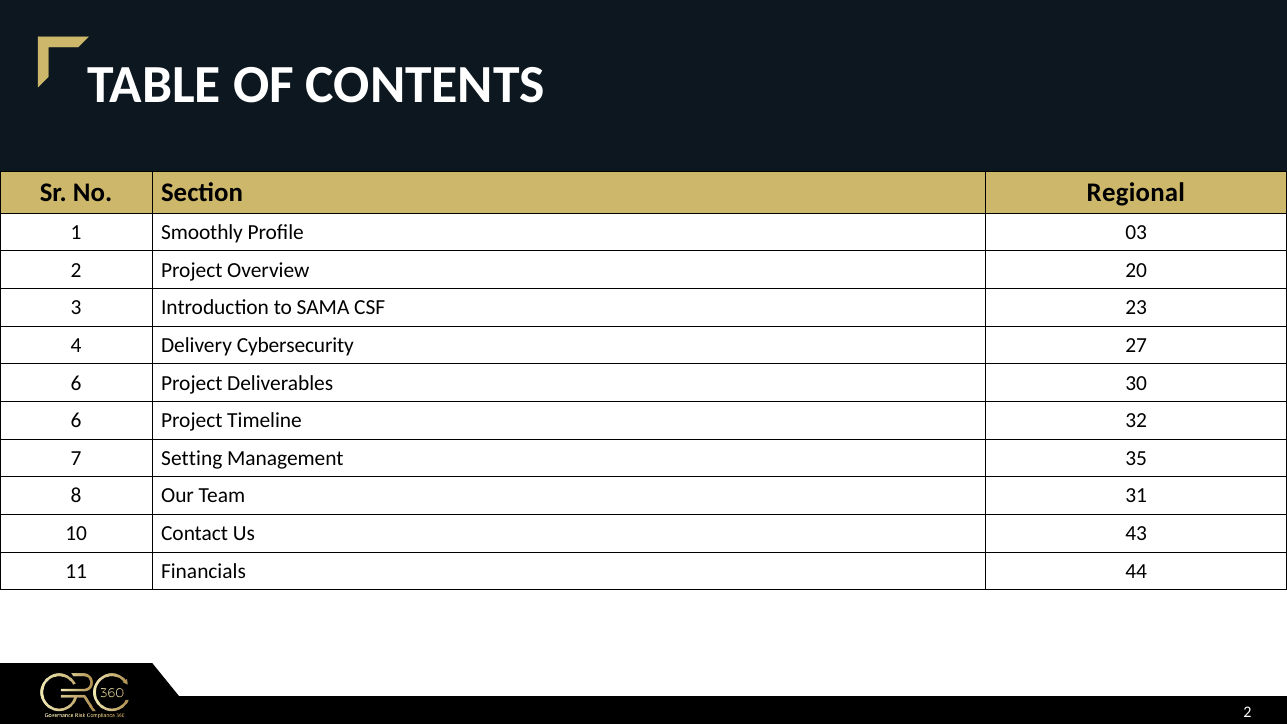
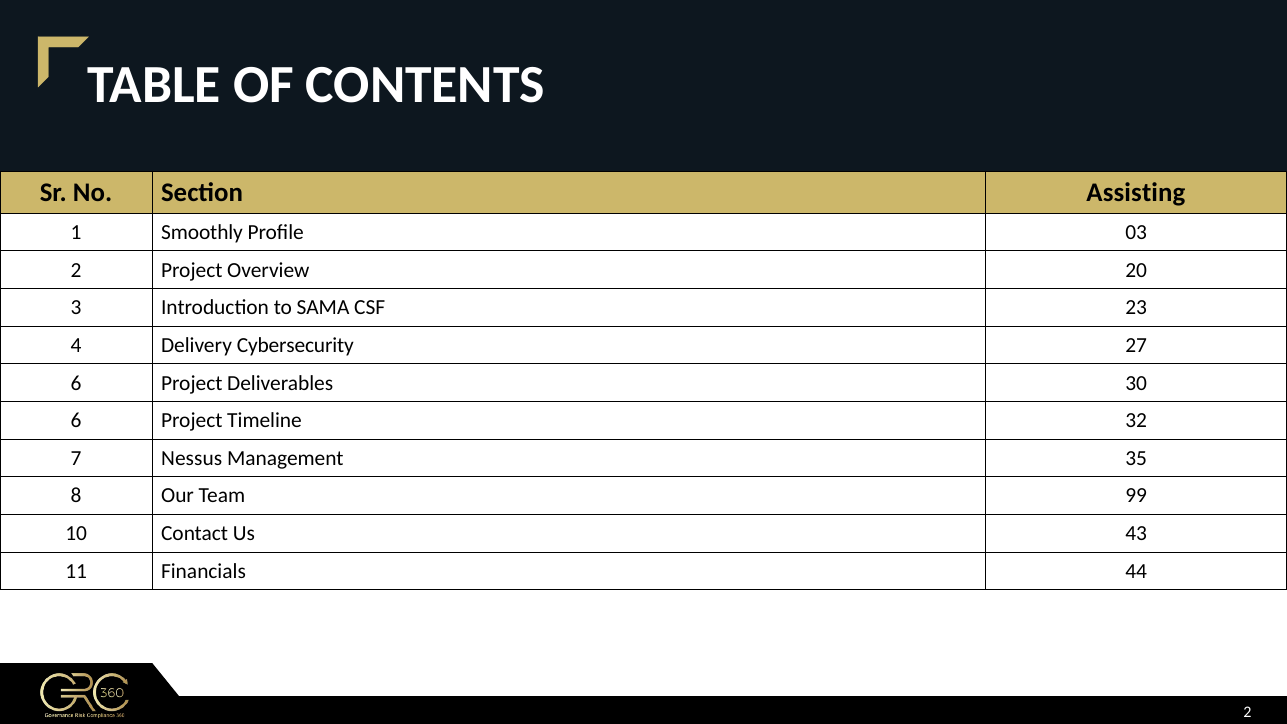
Regional: Regional -> Assisting (1136, 192)
Setting: Setting -> Nessus (192, 458)
31: 31 -> 99 (1136, 496)
